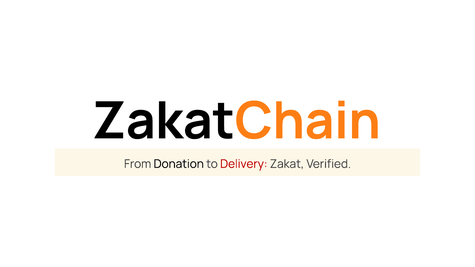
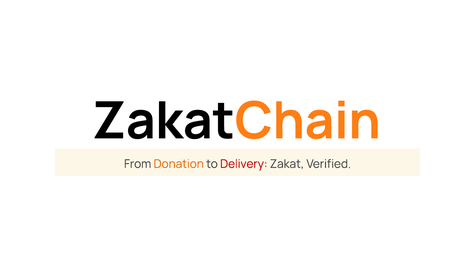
Donation colour: black -> orange (179, 164)
